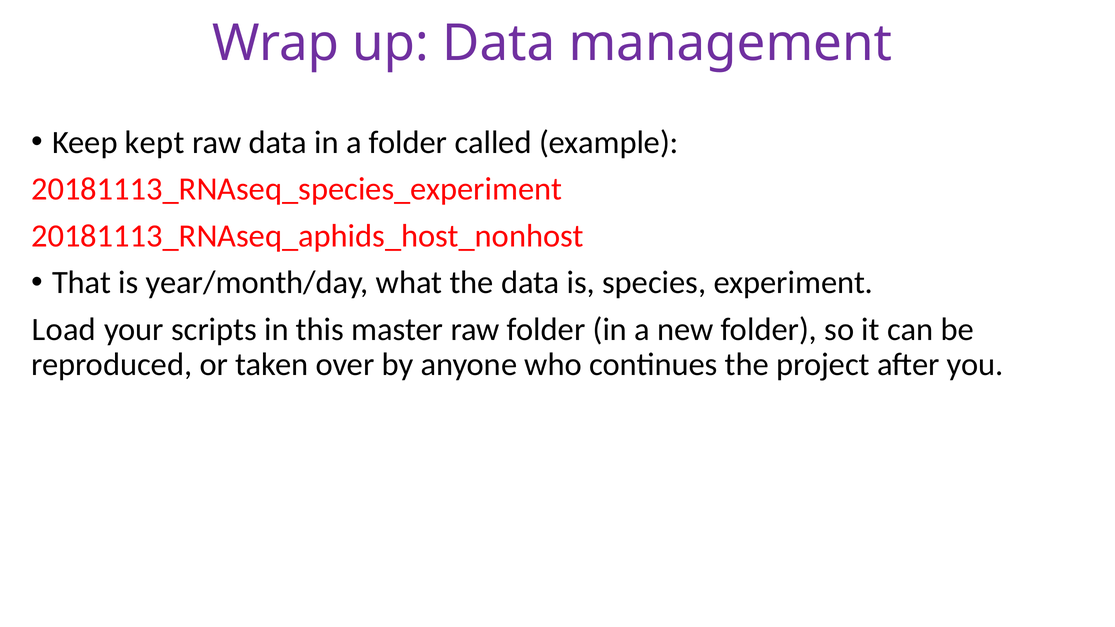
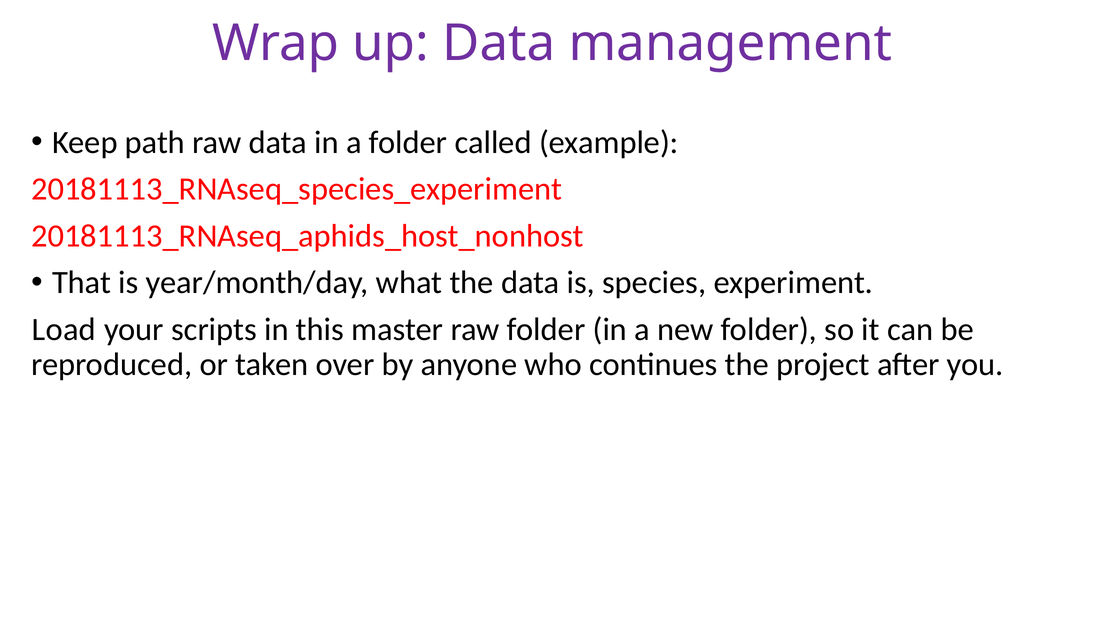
kept: kept -> path (155, 142)
